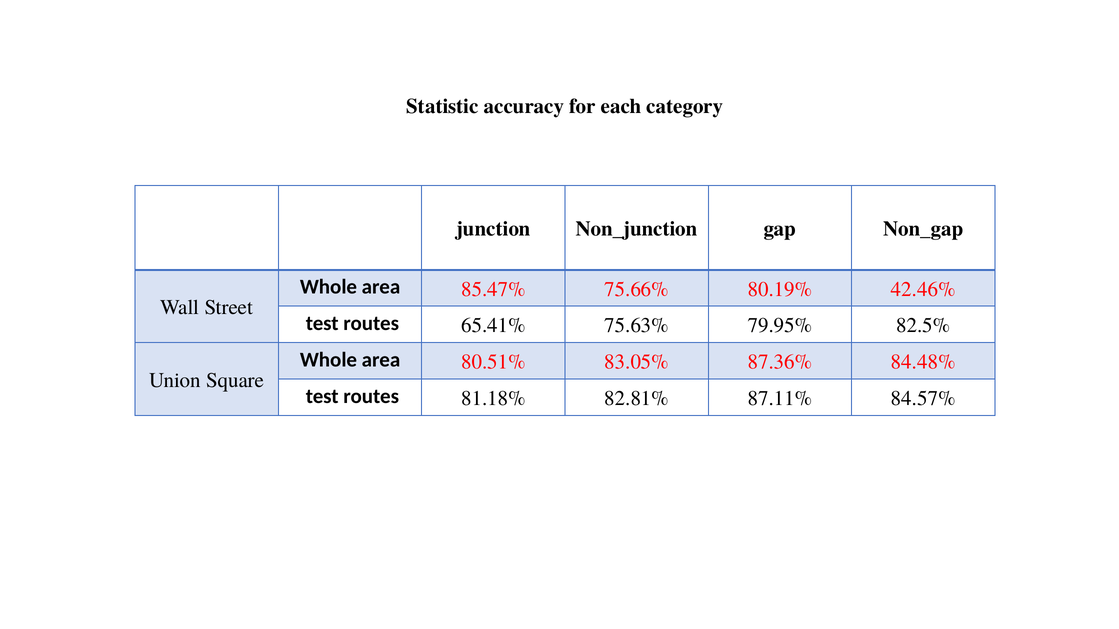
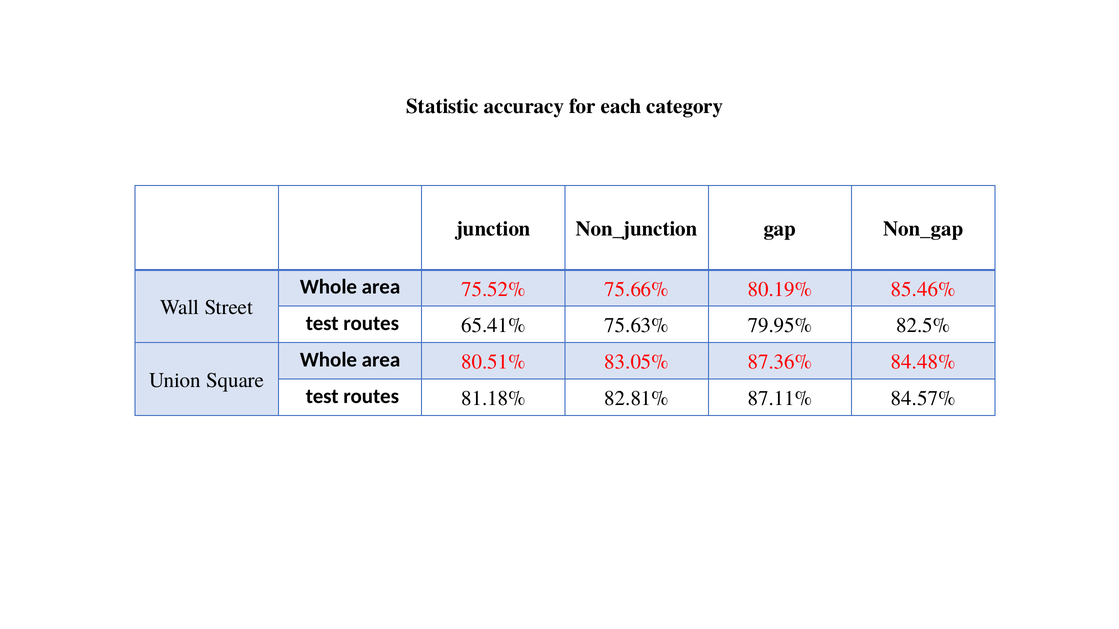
85.47%: 85.47% -> 75.52% (493, 289)
42.46%: 42.46% -> 85.46% (923, 289)
